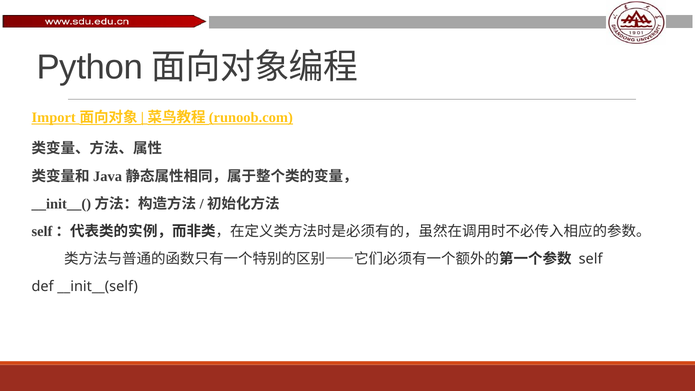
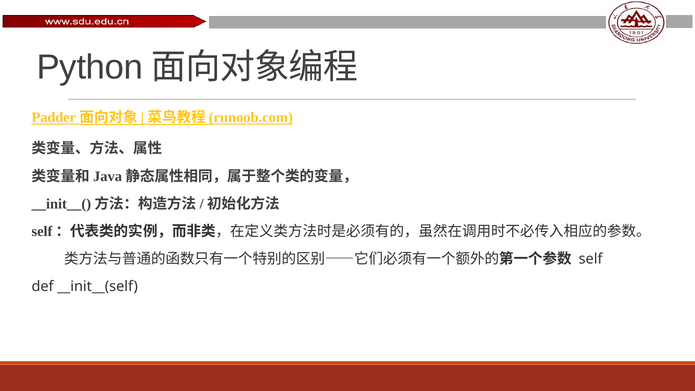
Import: Import -> Padder (54, 118)
